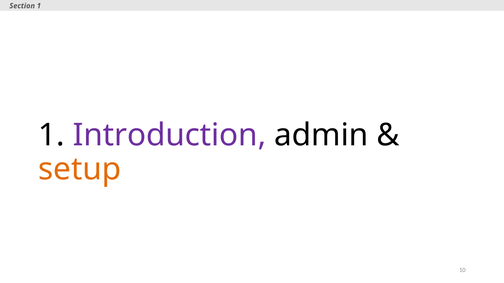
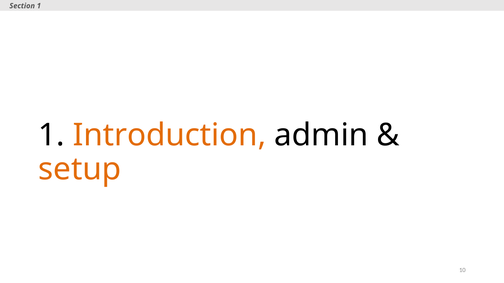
Introduction colour: purple -> orange (169, 135)
